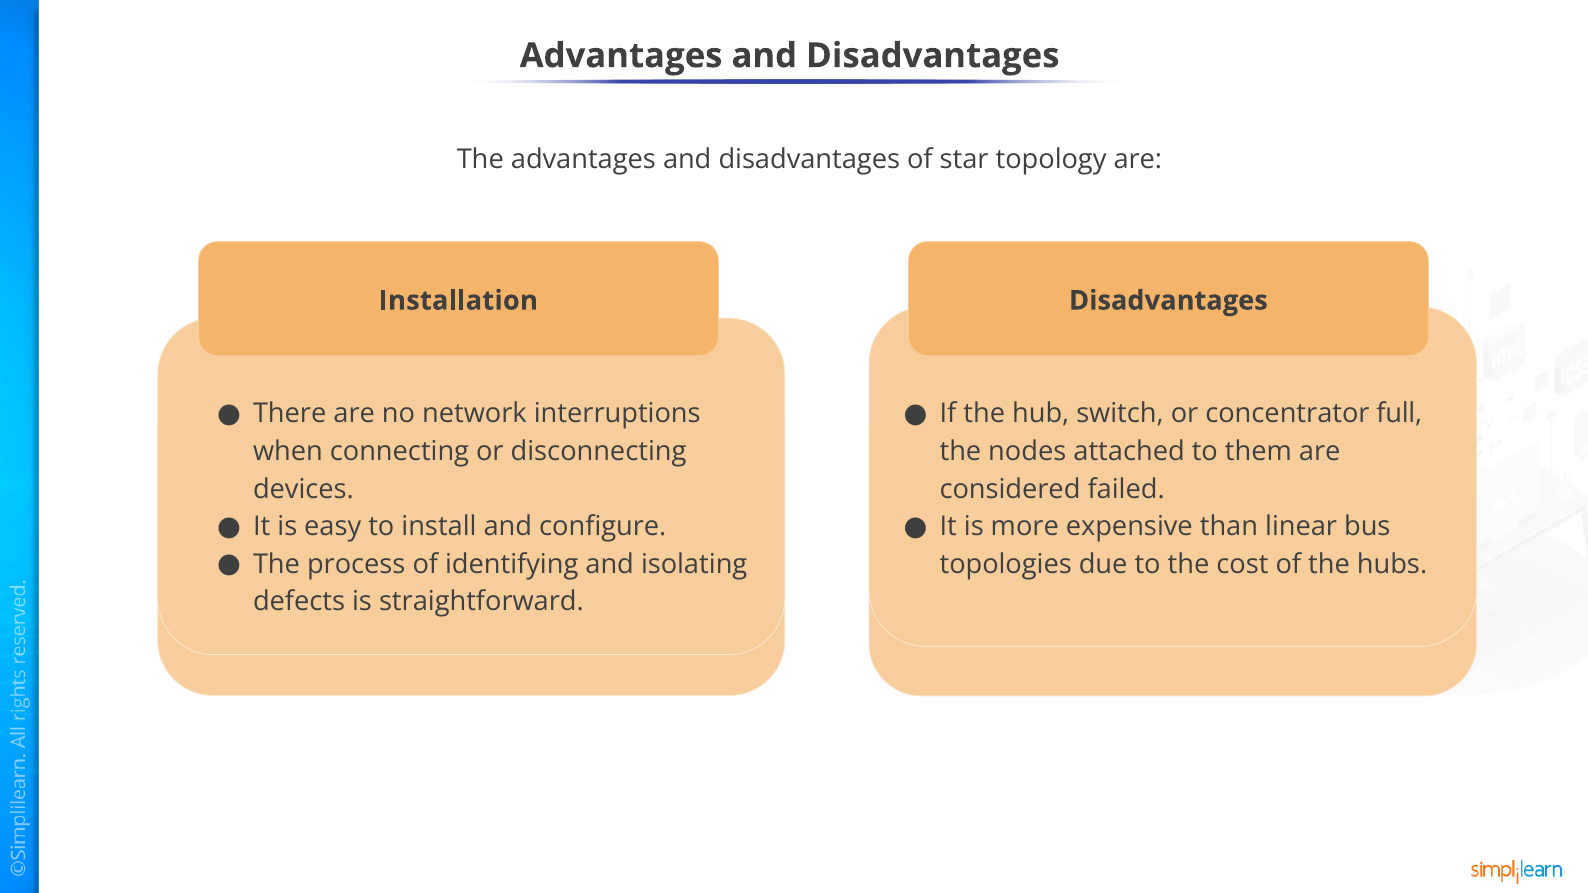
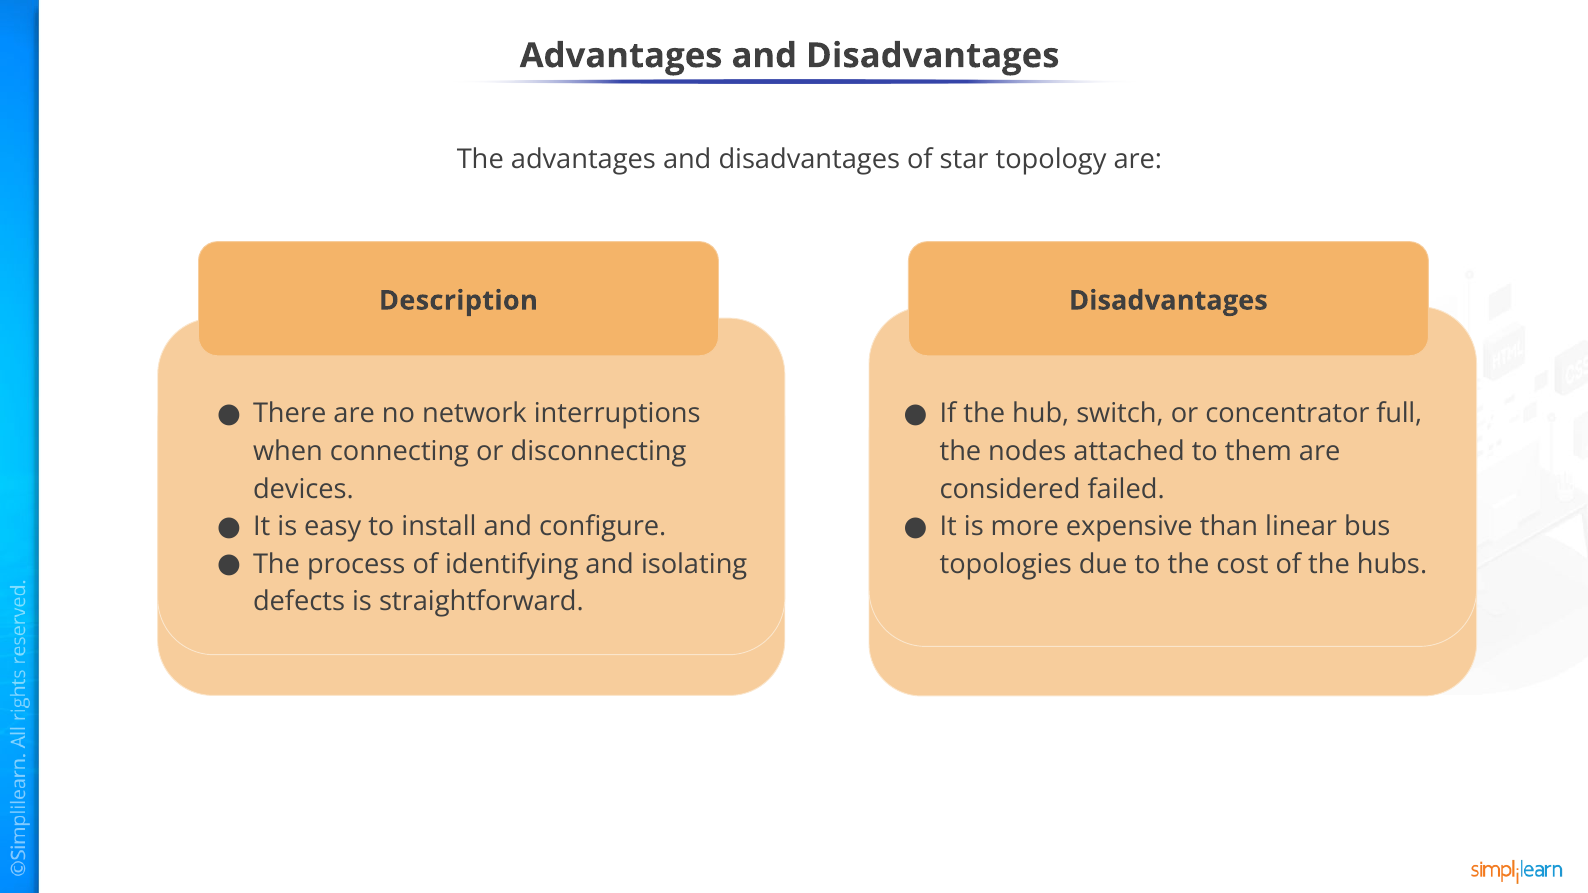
Installation: Installation -> Description (458, 301)
